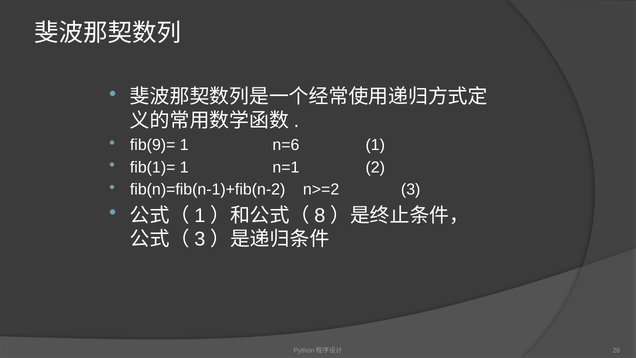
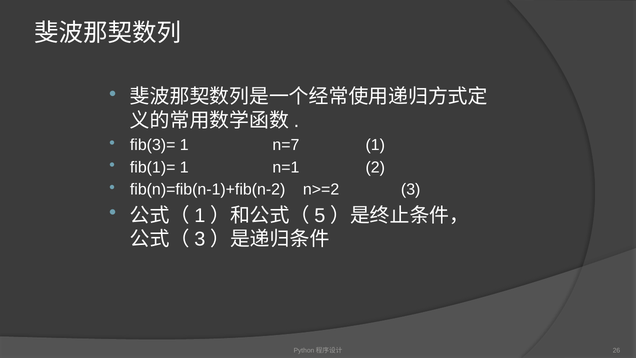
fib(9)=: fib(9)= -> fib(3)= (153, 145)
n=6: n=6 -> n=7 (286, 145)
8: 8 -> 5 (320, 215)
